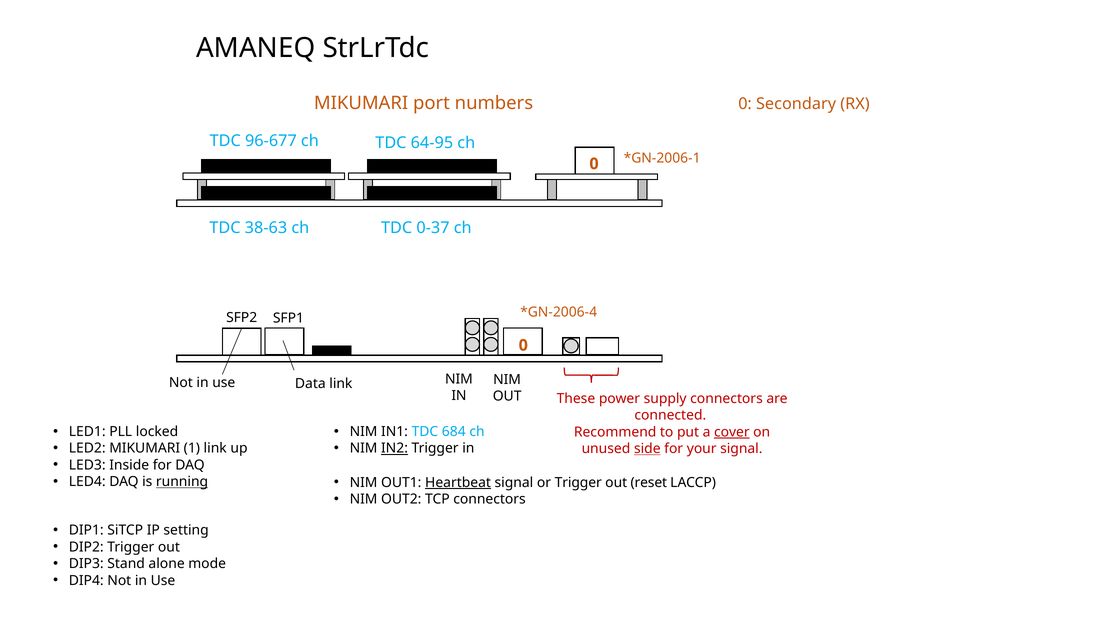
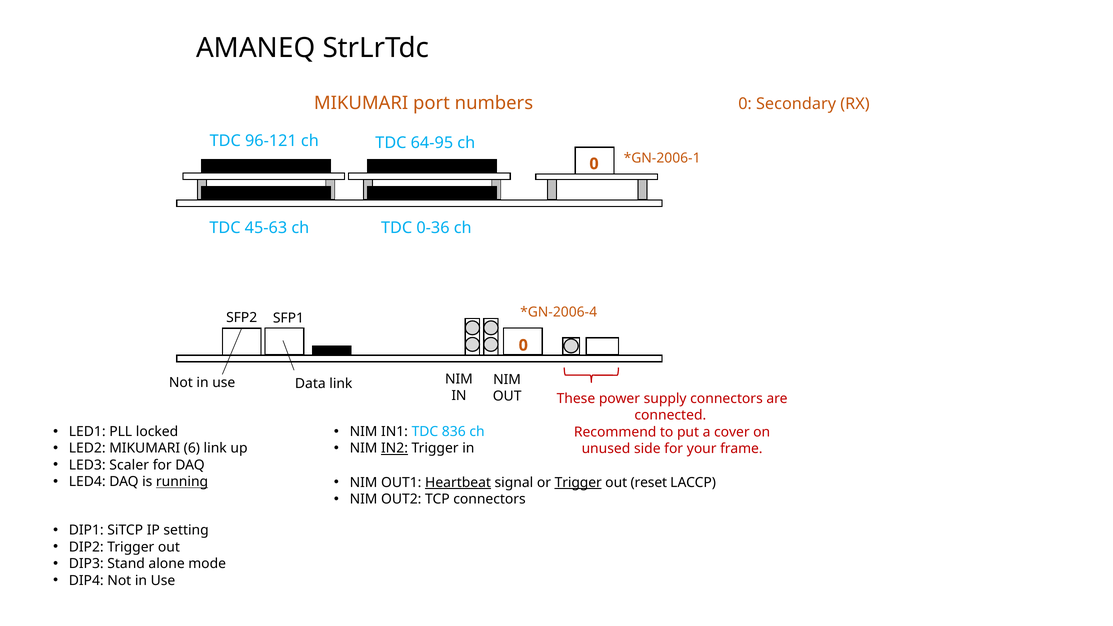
96-677: 96-677 -> 96-121 (271, 141)
38-63: 38-63 -> 45-63 (266, 228)
0-37: 0-37 -> 0-36 (433, 228)
684: 684 -> 836 (454, 432)
cover underline: present -> none (732, 432)
1: 1 -> 6 (192, 448)
side underline: present -> none (647, 449)
your signal: signal -> frame (741, 449)
Inside: Inside -> Scaler (129, 465)
Trigger underline: none -> present (578, 483)
